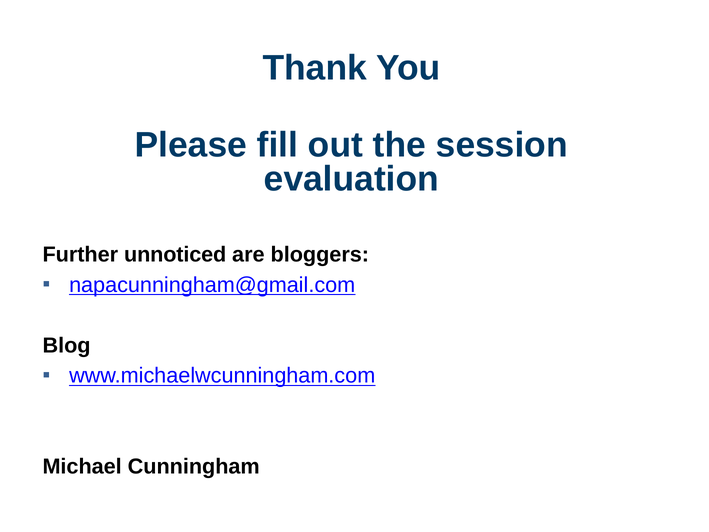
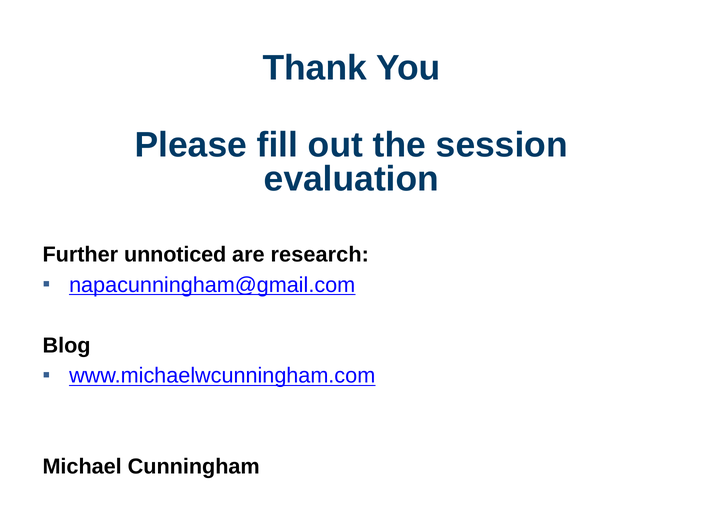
bloggers: bloggers -> research (320, 254)
